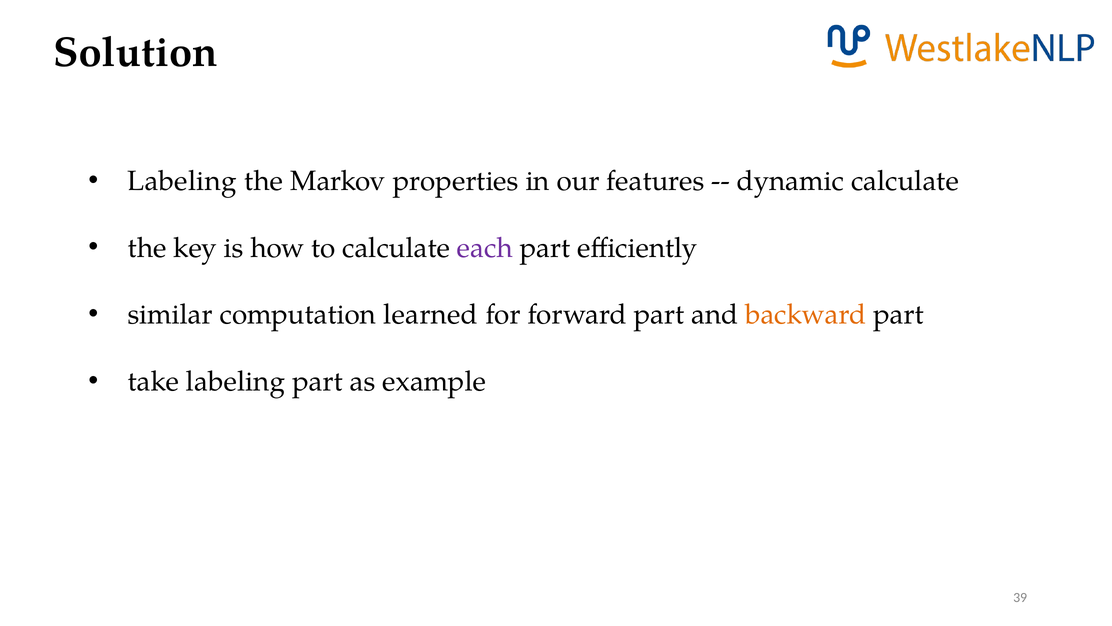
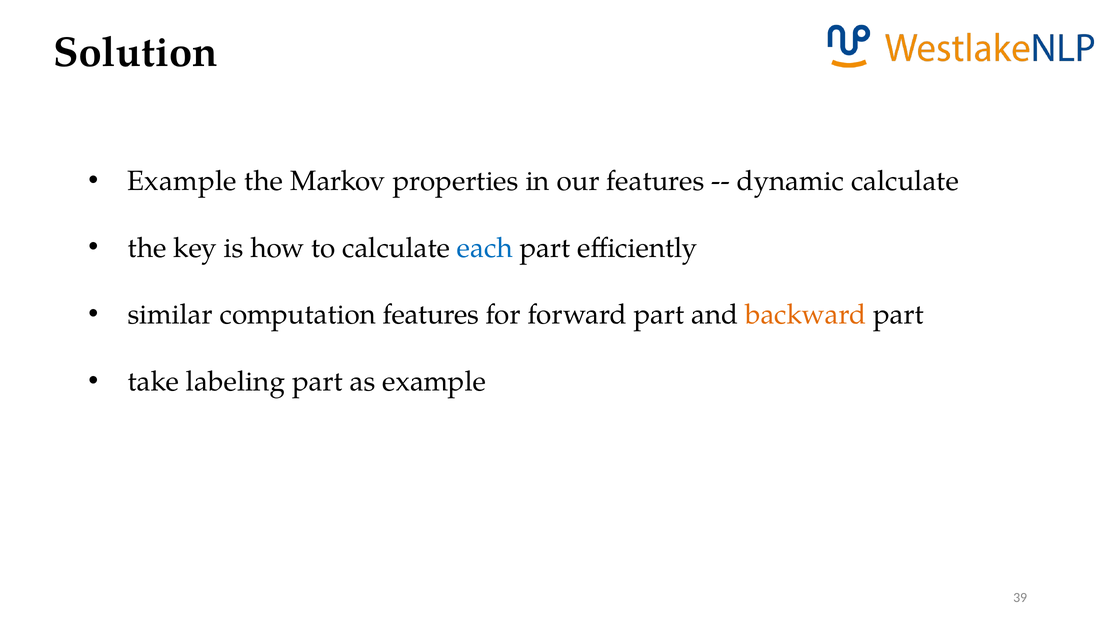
Labeling: Labeling -> Example (182, 181)
each colour: purple -> blue (485, 248)
computation learned: learned -> features (431, 314)
